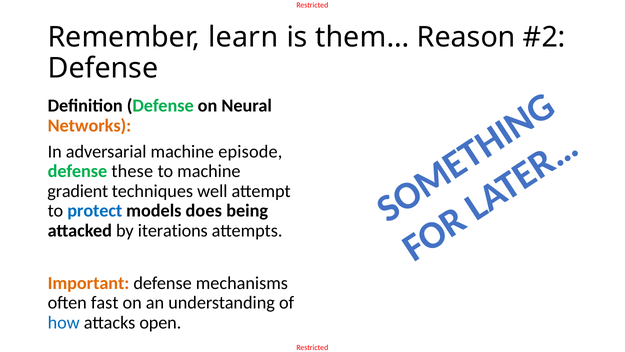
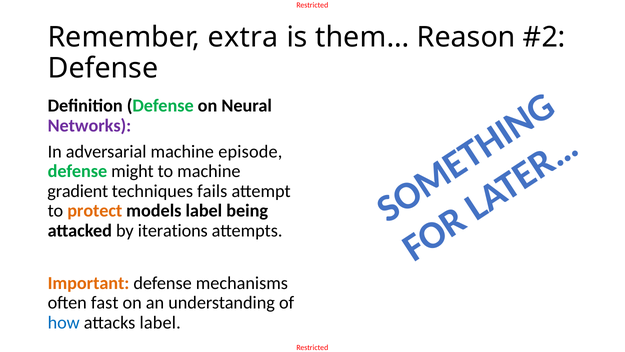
learn: learn -> extra (243, 37)
Networks colour: orange -> purple (89, 125)
these: these -> might (132, 171)
well: well -> fails (212, 191)
protect colour: blue -> orange (95, 211)
models does: does -> label (204, 211)
attacks open: open -> label (160, 322)
